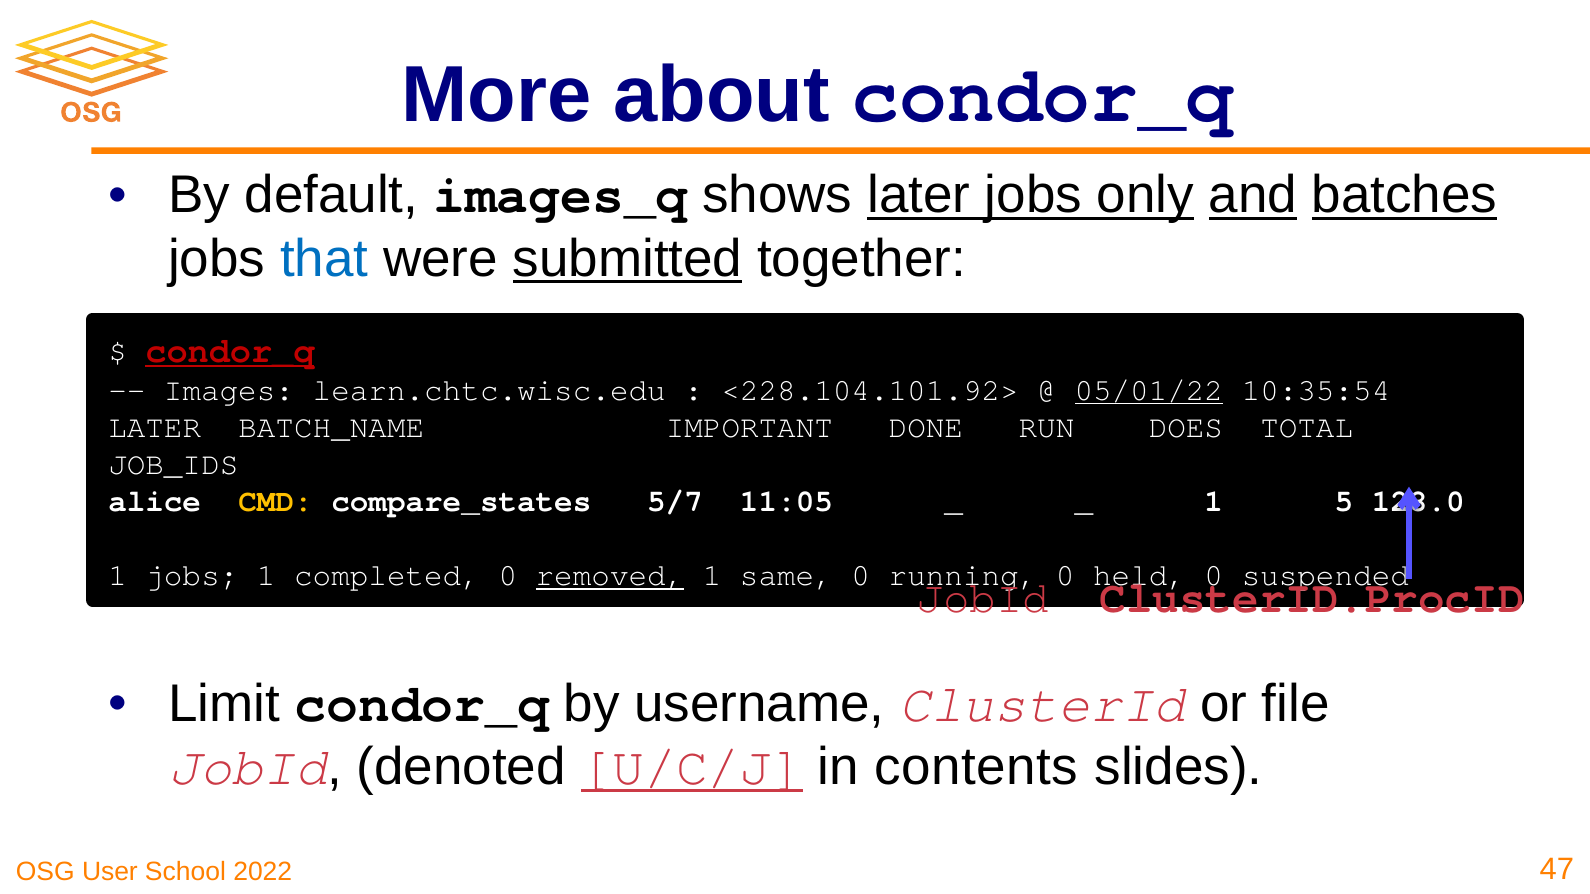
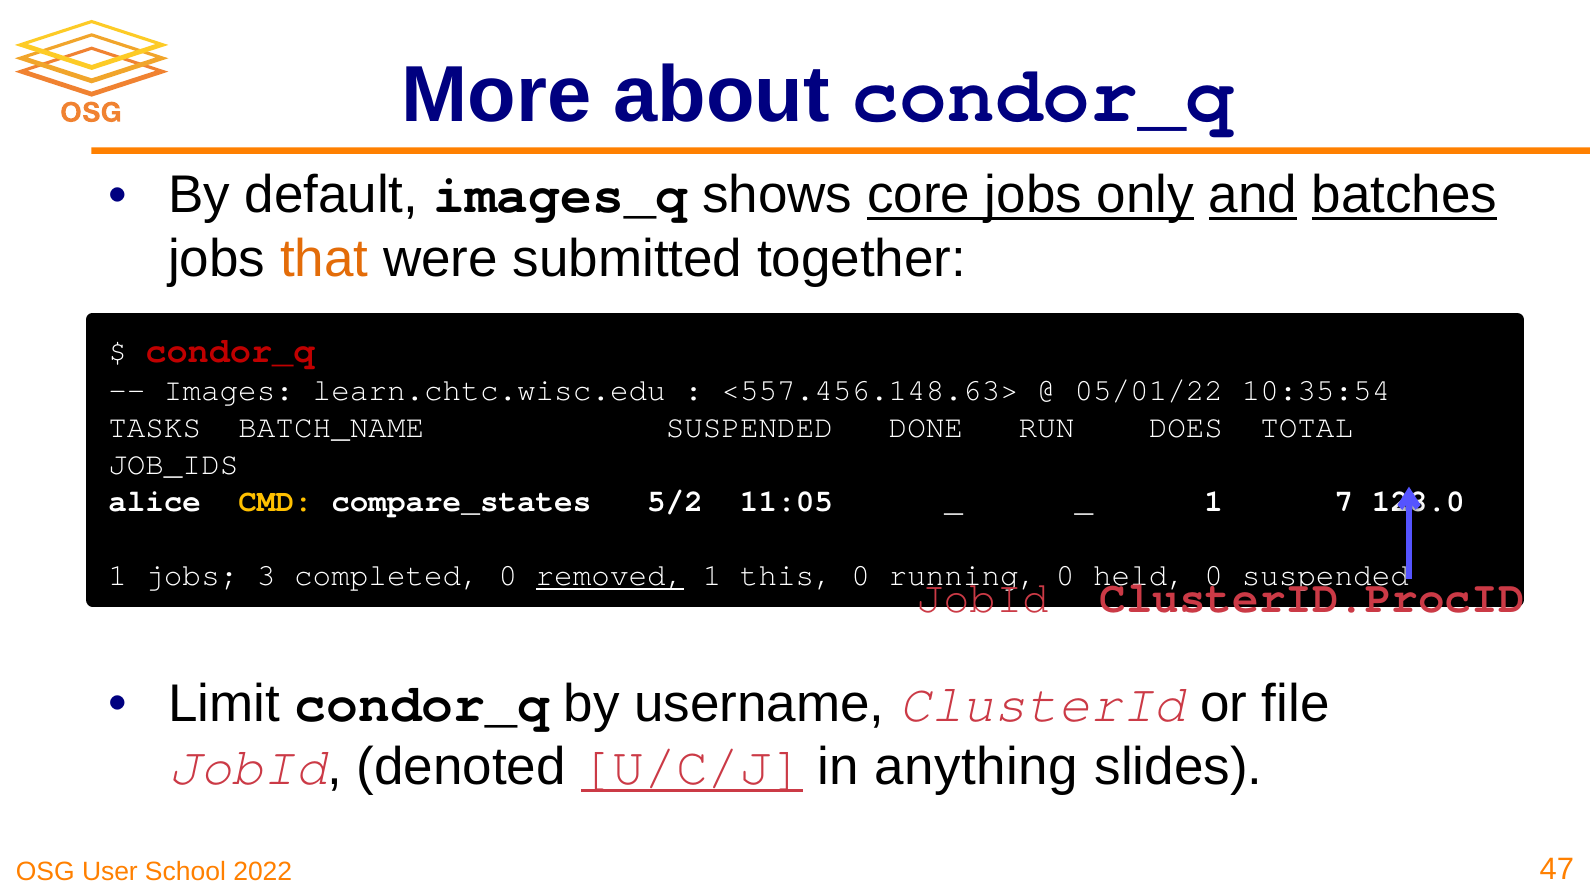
shows later: later -> core (919, 196)
that colour: blue -> orange (324, 259)
submitted underline: present -> none (627, 259)
condor_q underline: present -> none (230, 351)
<228.104.101.92>: <228.104.101.92> -> <557.456.148.63> (870, 390)
05/01/22 underline: present -> none (1149, 390)
LATER: LATER -> TASKS (155, 428)
BATCH_NAME IMPORTANT: IMPORTANT -> SUSPENDED (749, 428)
5/7: 5/7 -> 5/2 (675, 502)
5: 5 -> 7 (1344, 502)
jobs 1: 1 -> 3 (266, 576)
same: same -> this (786, 576)
contents: contents -> anything (976, 768)
